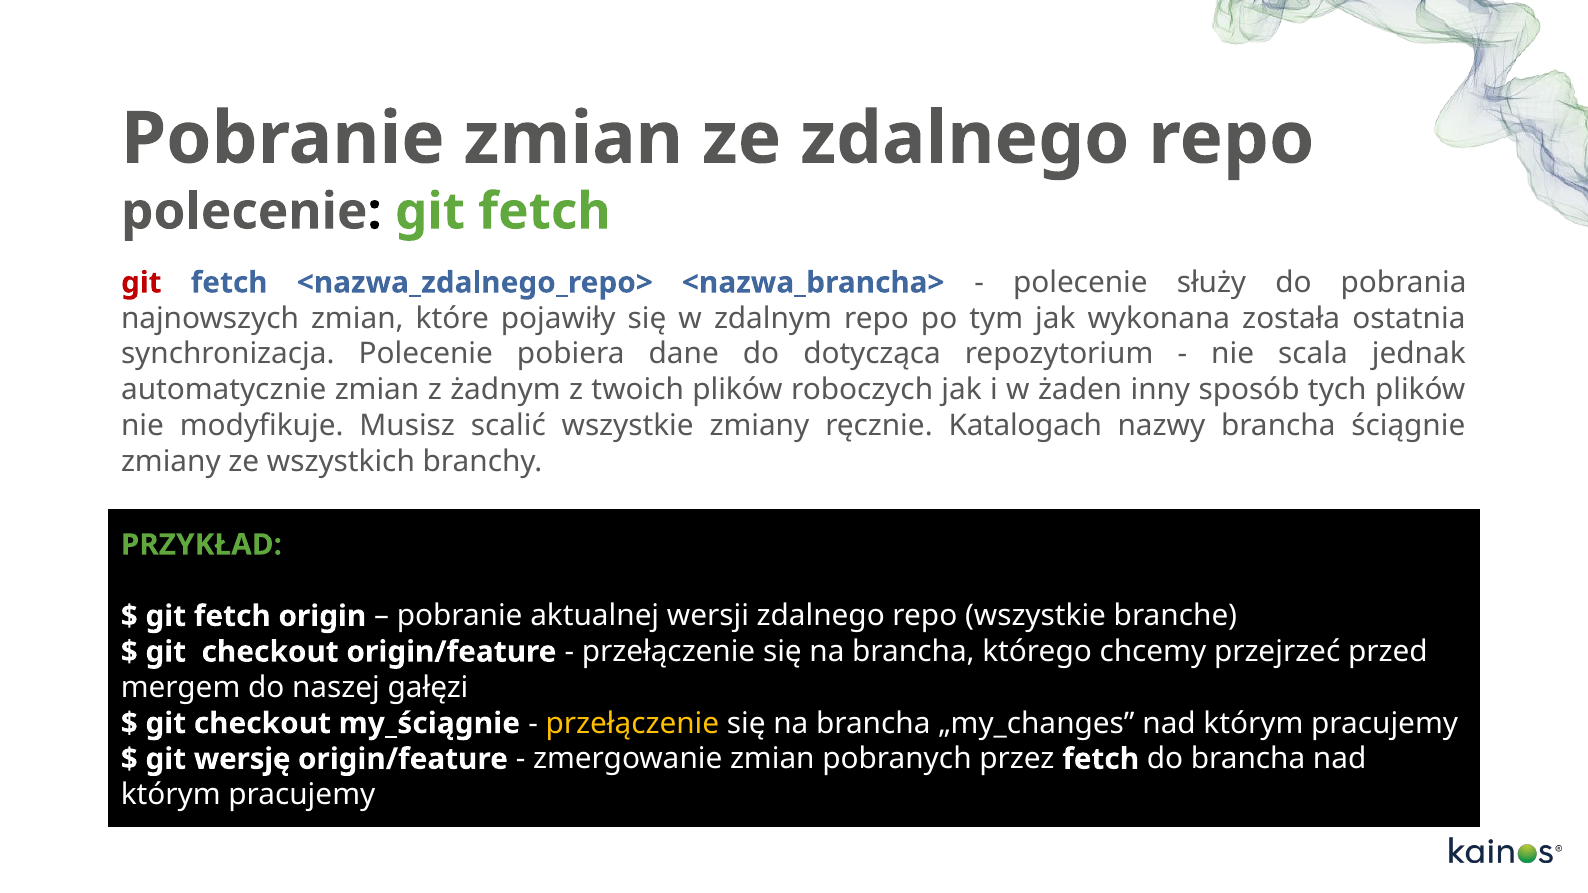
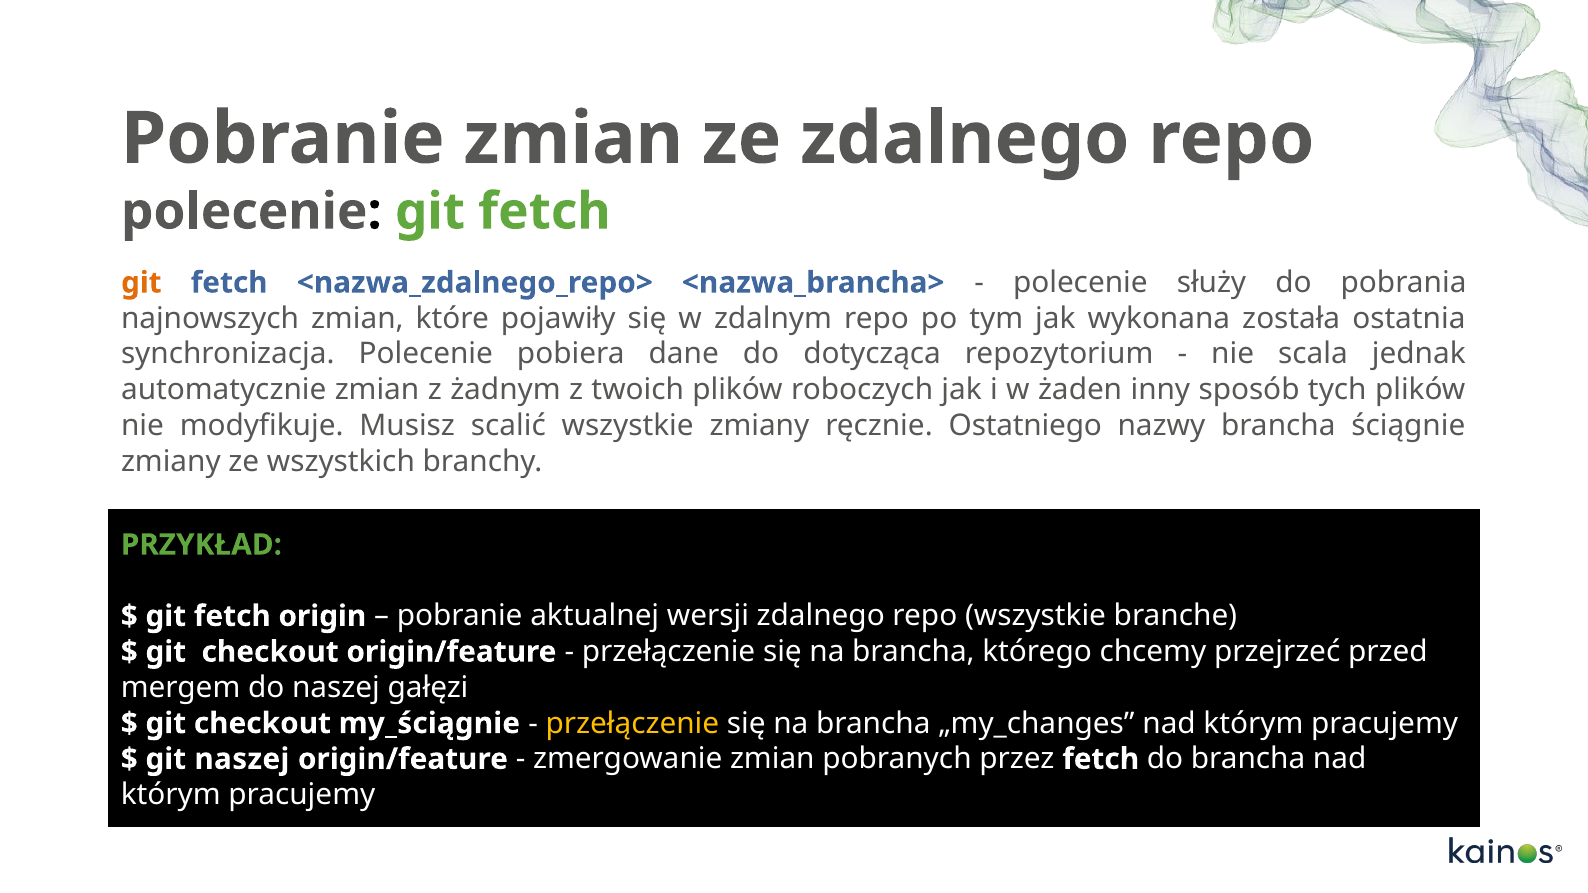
git colour: red -> orange (141, 283)
Katalogach: Katalogach -> Ostatniego (1025, 426)
git wersję: wersję -> naszej (242, 759)
